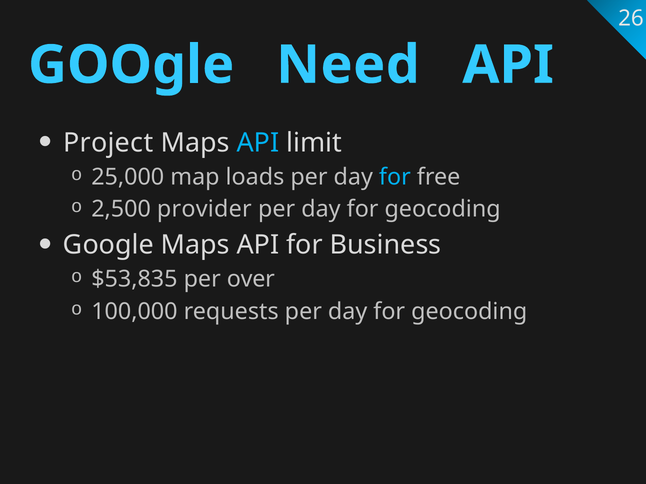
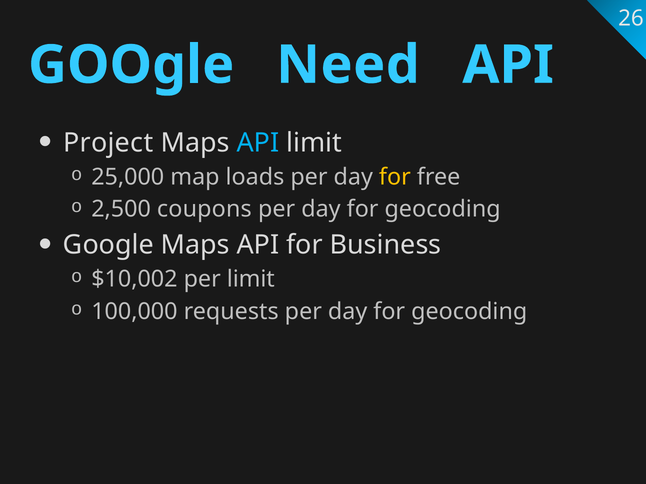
for colour: light blue -> yellow (395, 177)
provider: provider -> coupons (204, 209)
$53,835: $53,835 -> $10,002 (134, 279)
per over: over -> limit (251, 279)
